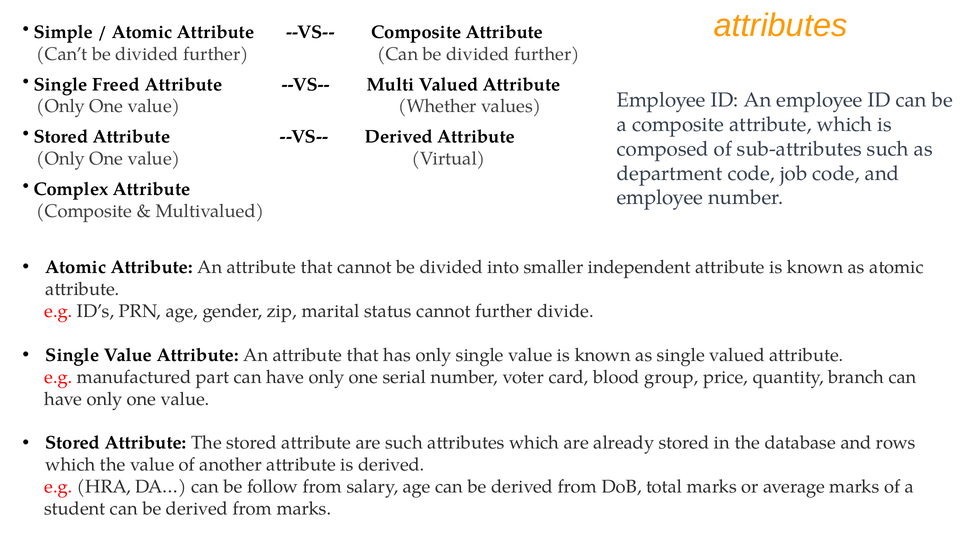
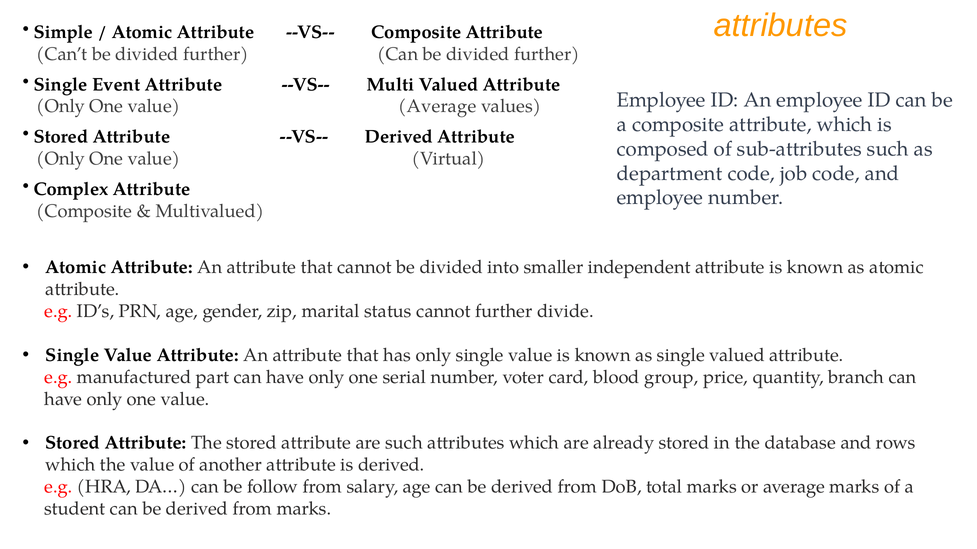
Freed: Freed -> Event (116, 85)
value Whether: Whether -> Average (437, 107)
